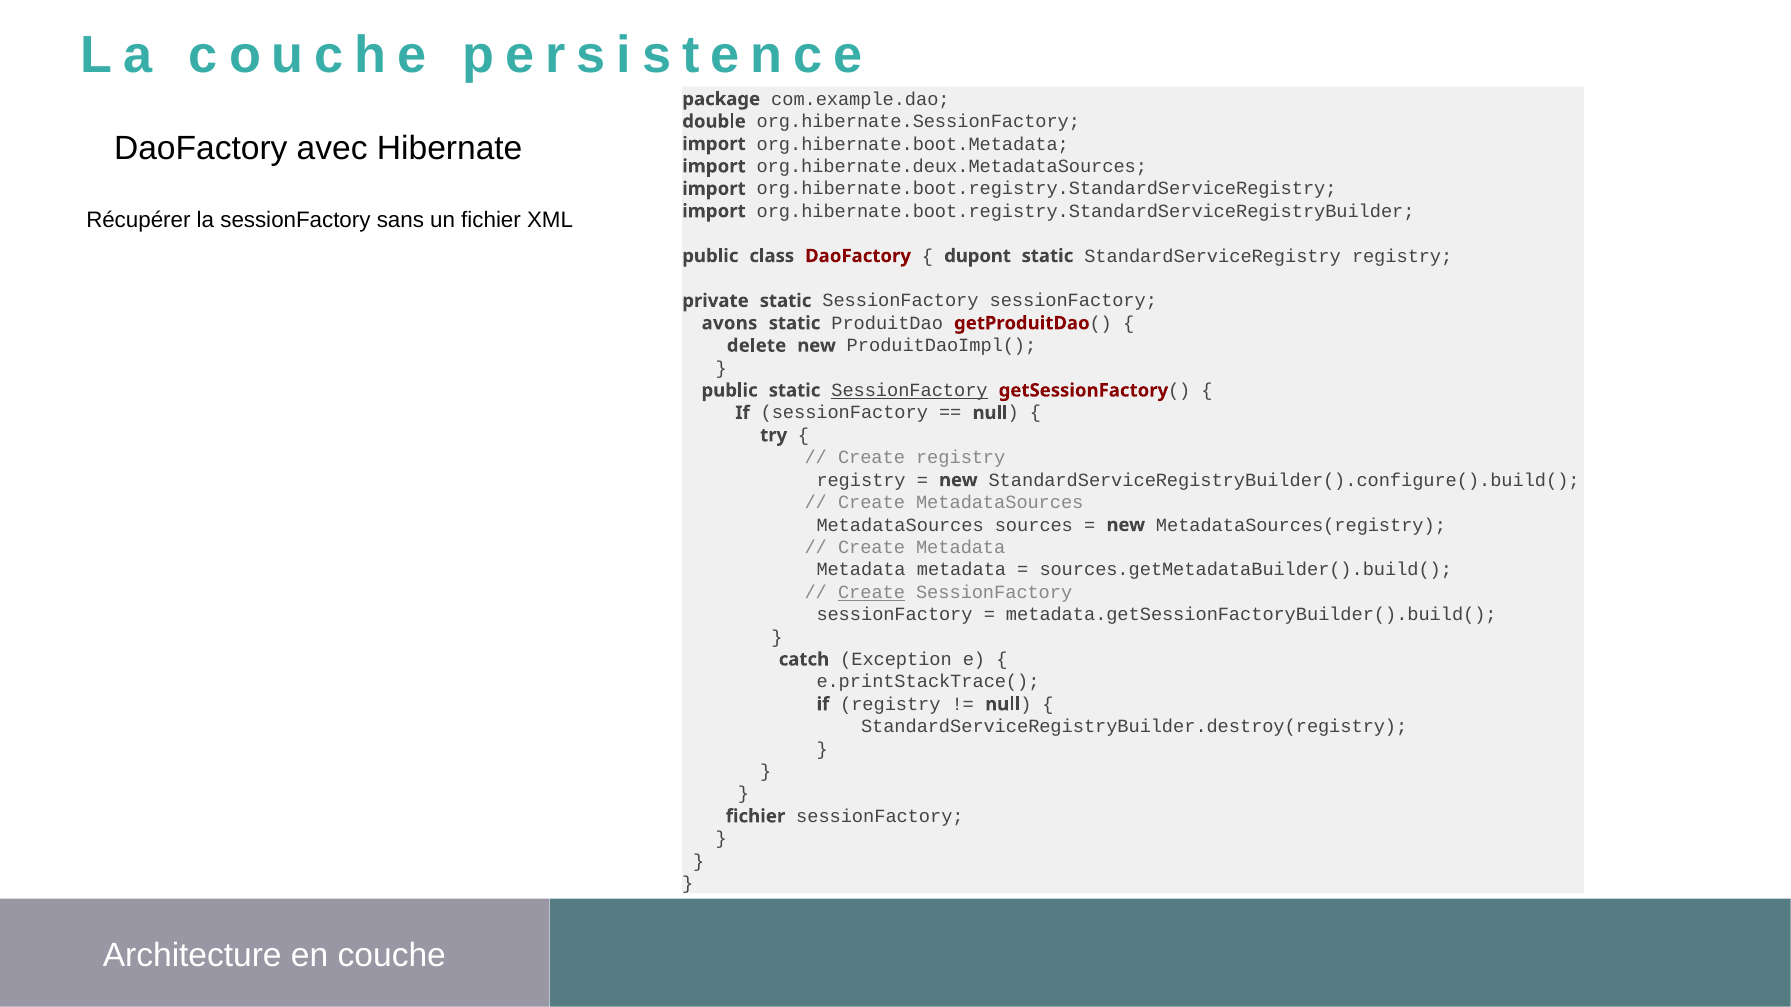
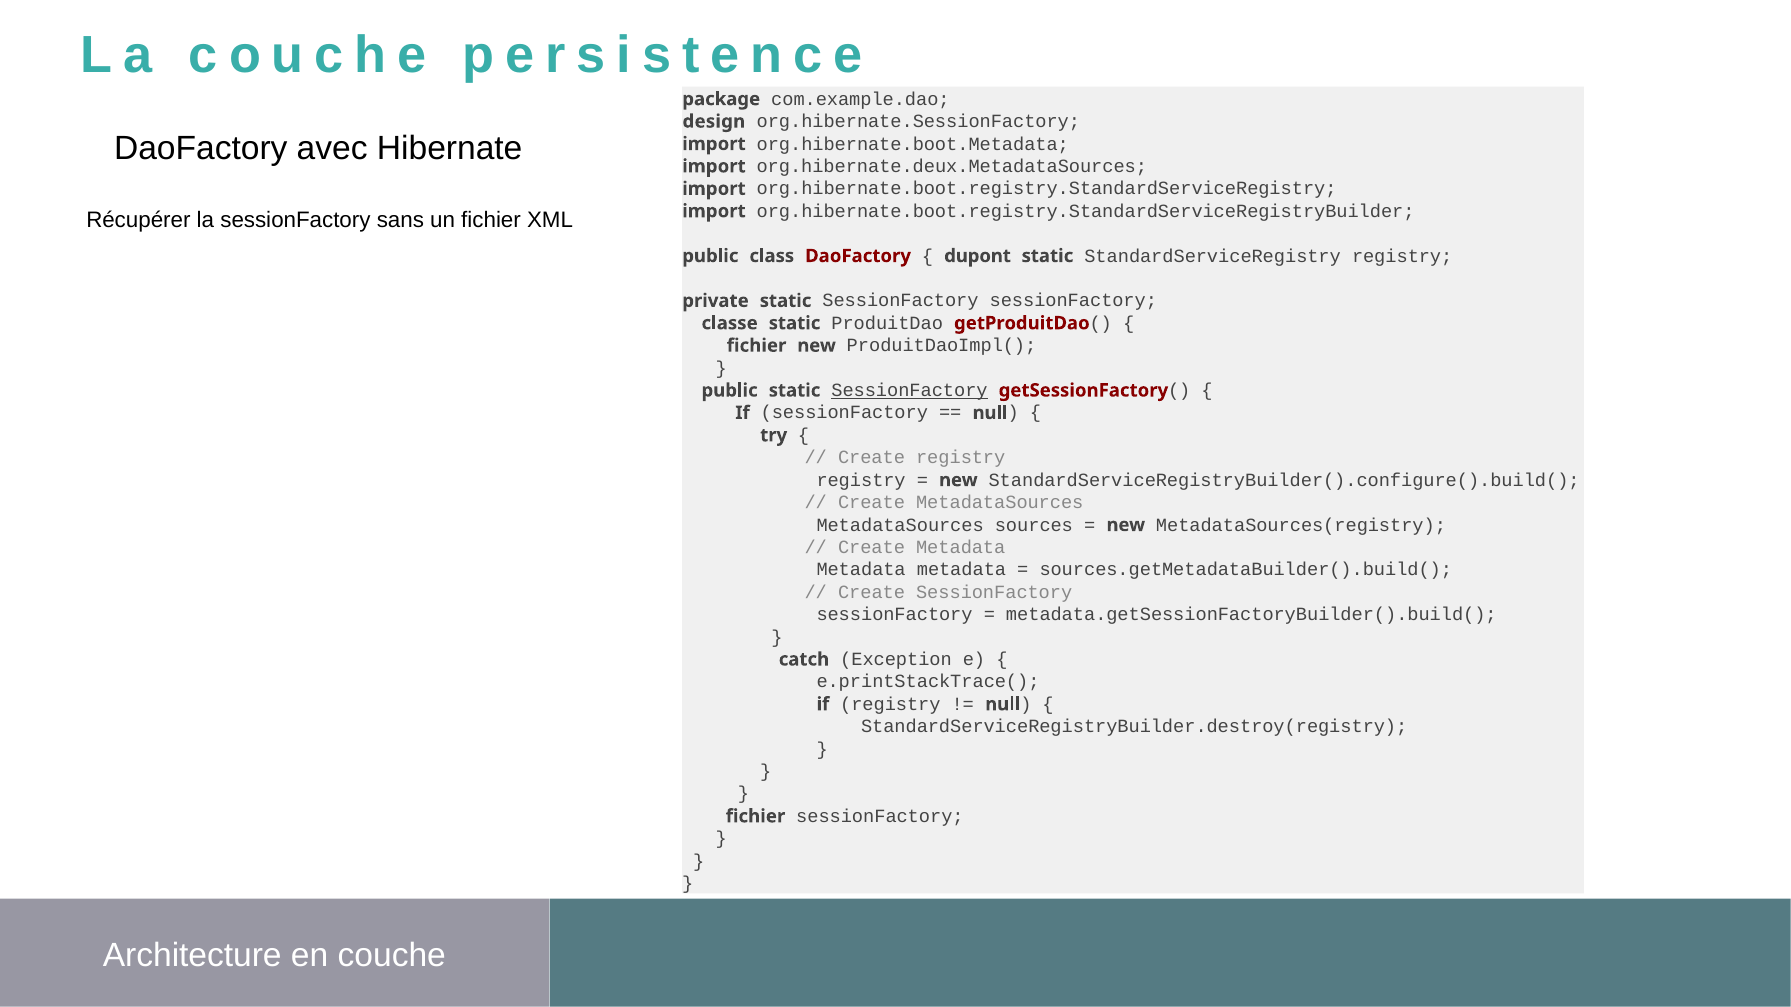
double: double -> design (714, 121)
avons: avons -> classe (730, 323)
delete: delete -> fichier (757, 346)
Create underline: present -> none (872, 592)
